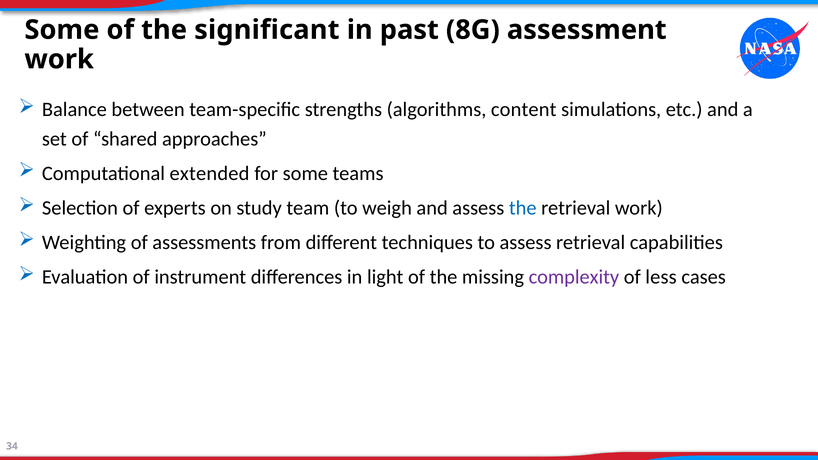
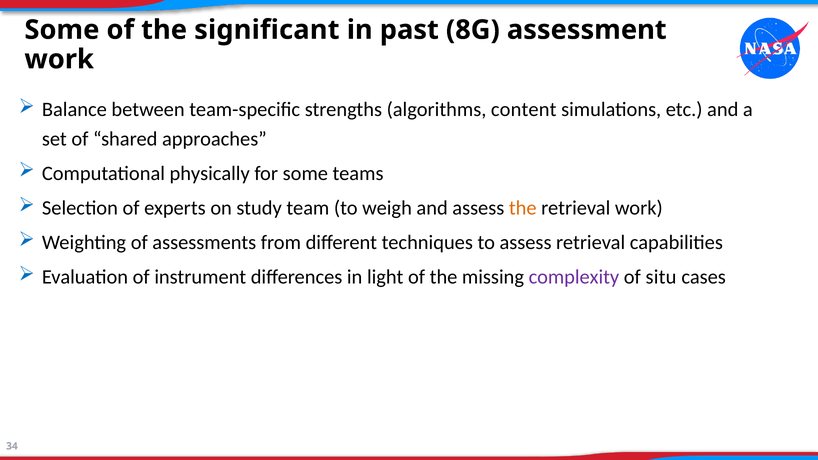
extended: extended -> physically (210, 174)
the colour: blue -> orange (523, 208)
less: less -> situ (661, 277)
